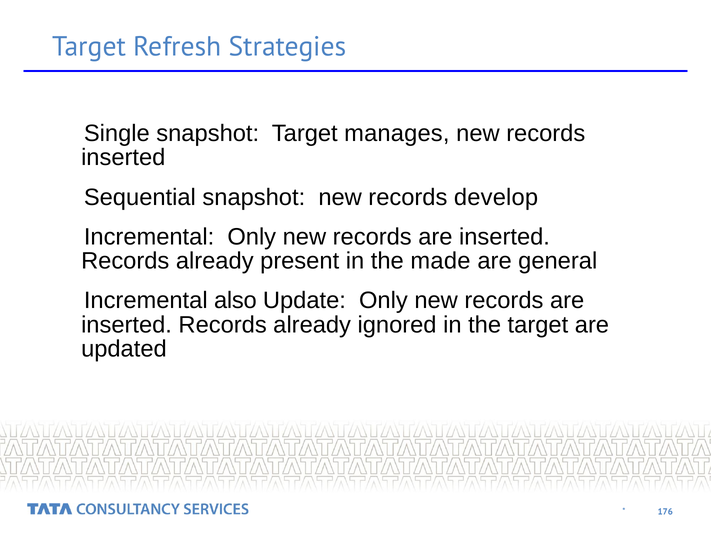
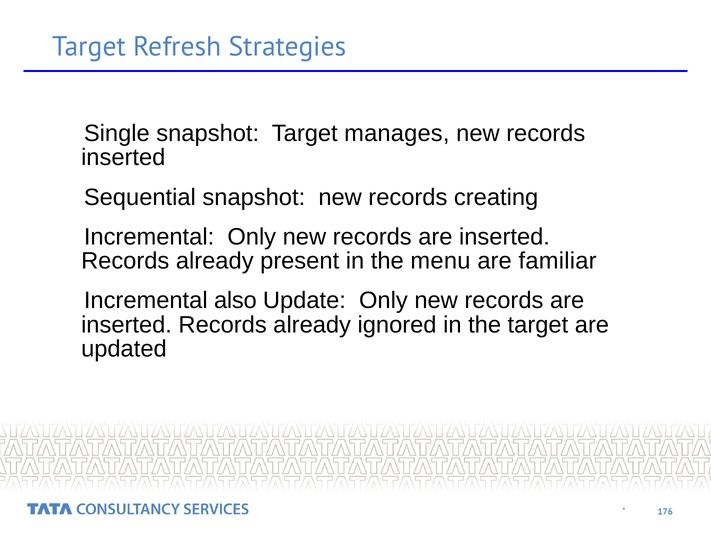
develop: develop -> creating (496, 197)
made: made -> menu (440, 261)
general: general -> familiar (558, 261)
